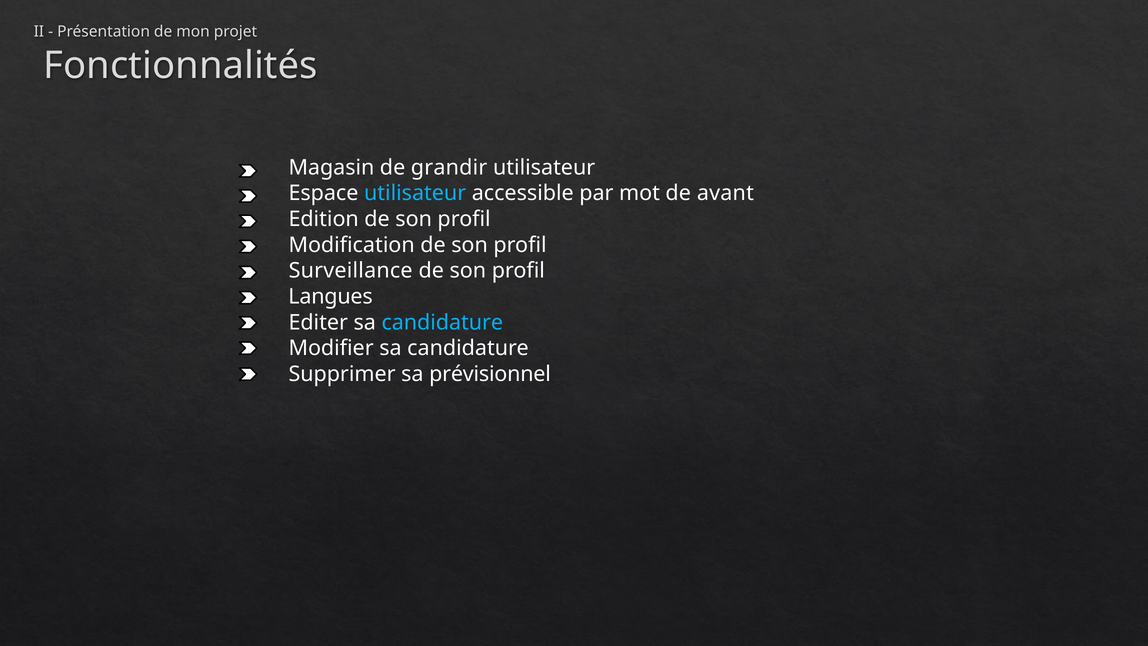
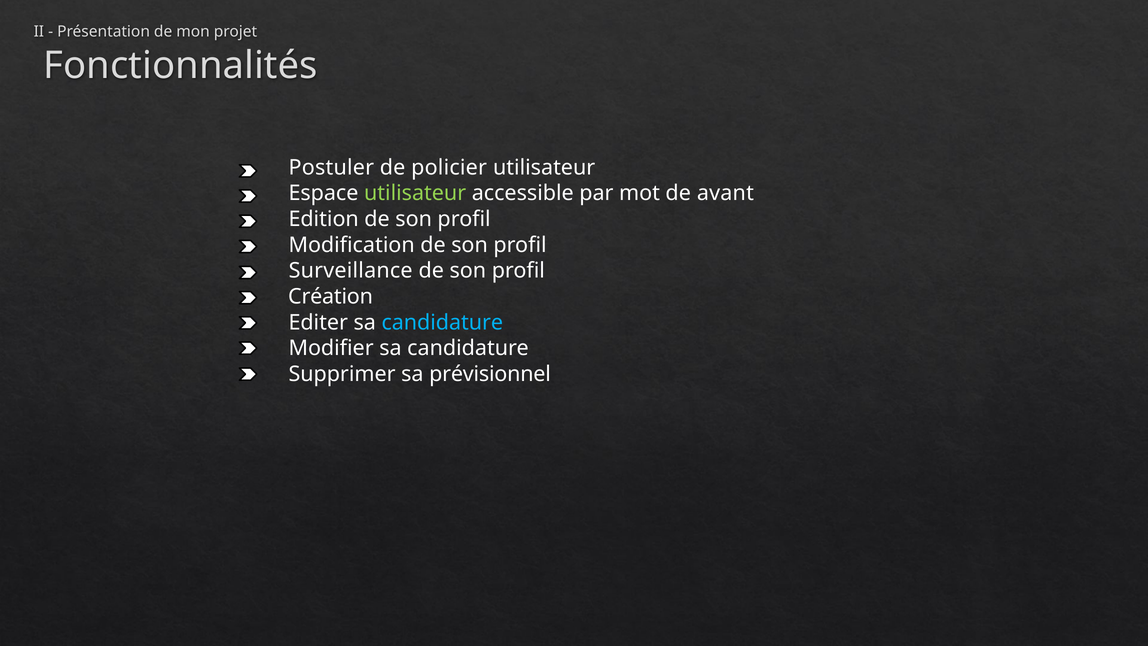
Magasin: Magasin -> Postuler (331, 167)
grandir: grandir -> policier (449, 167)
utilisateur colour: light blue -> light green (415, 193)
Langues: Langues -> Création (331, 296)
